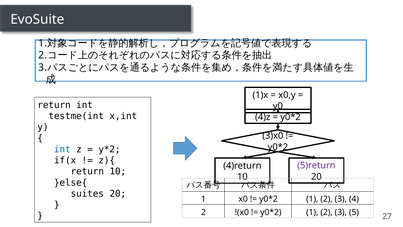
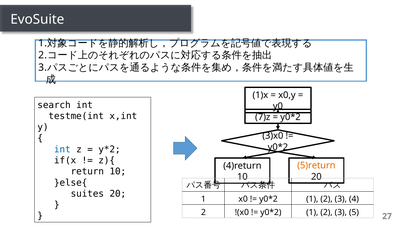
return: return -> search (54, 105)
4)z: 4)z -> 7)z (263, 117)
5)return colour: purple -> orange (316, 165)
